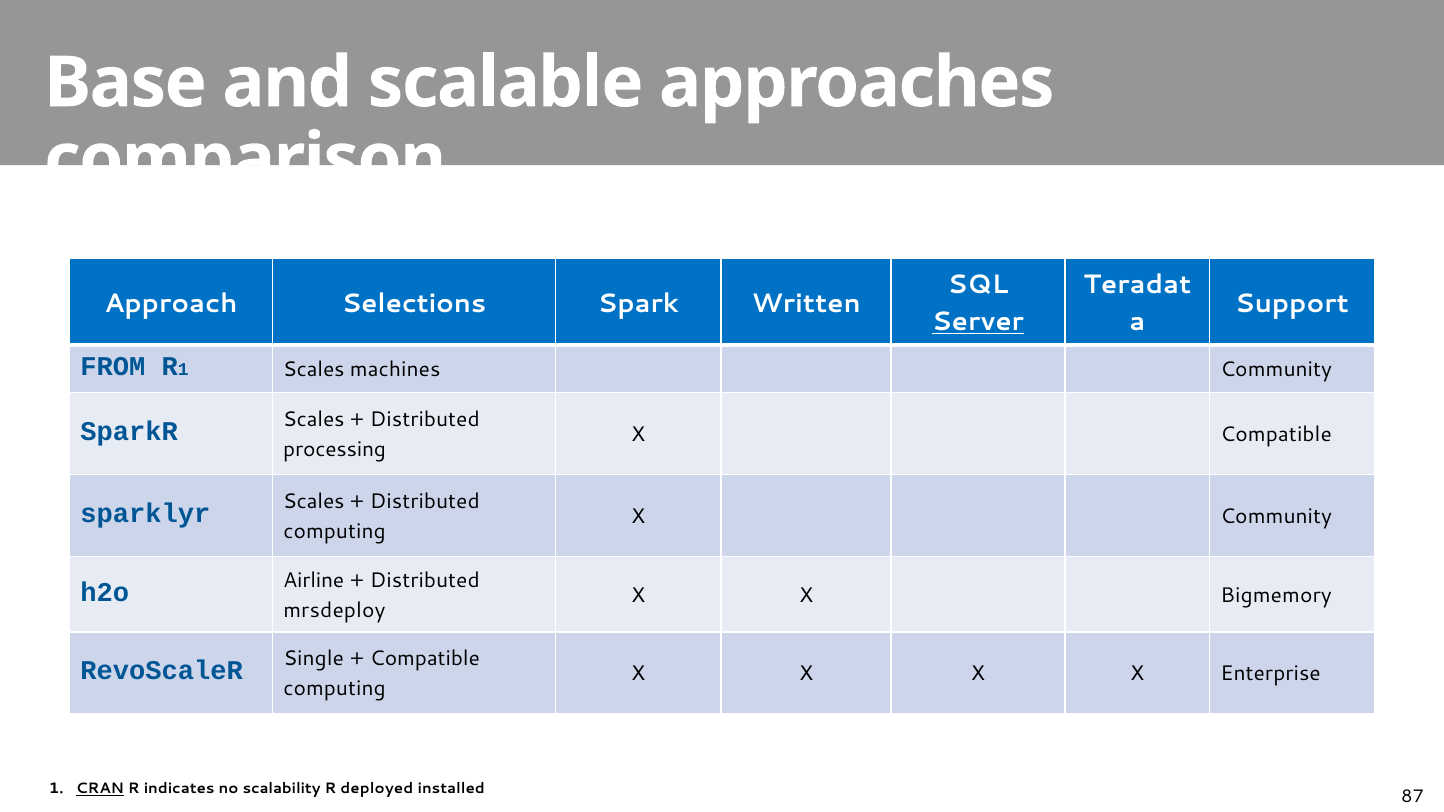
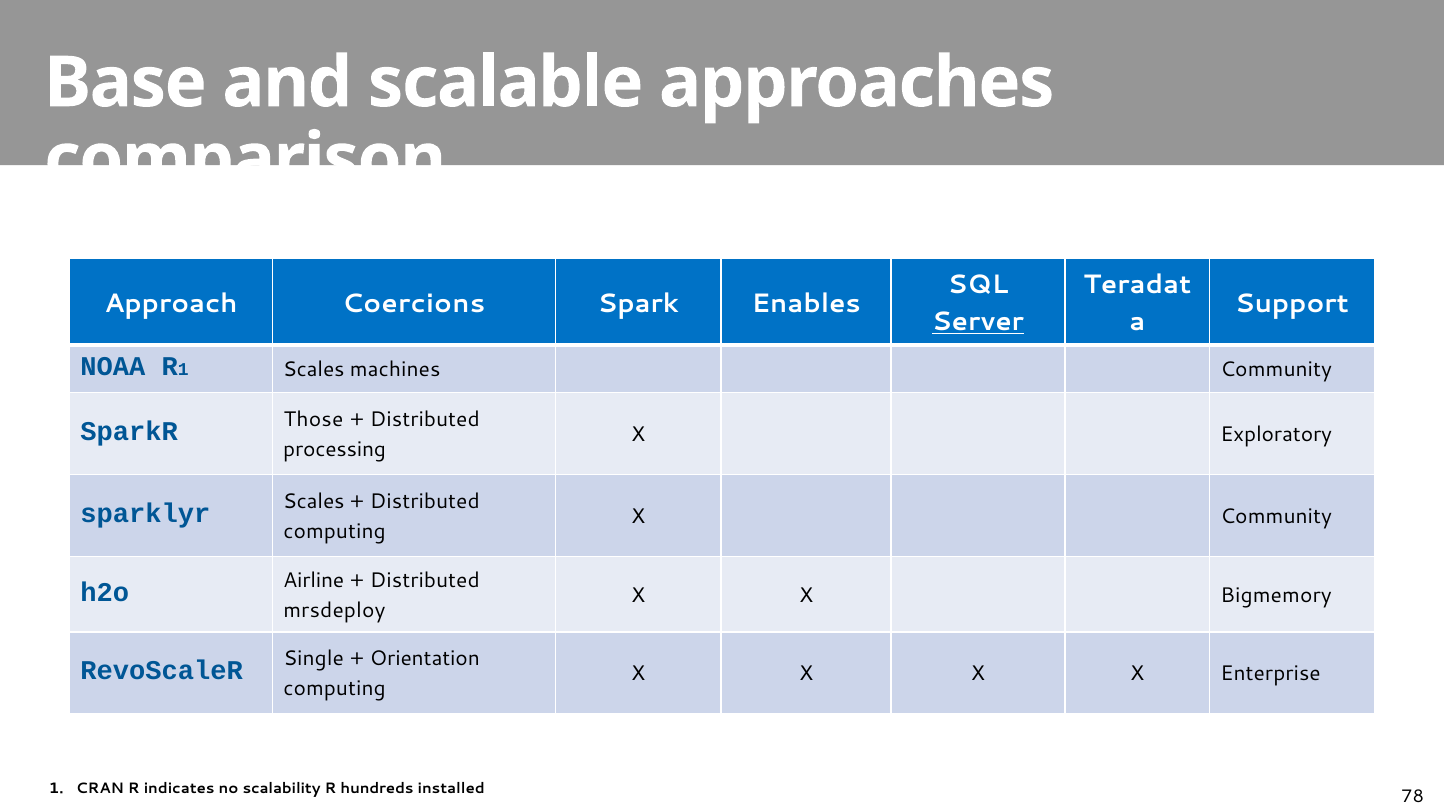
Selections: Selections -> Coercions (414, 303)
Written: Written -> Enables (806, 303)
FROM: FROM -> NOAA (113, 367)
SparkR Scales: Scales -> Those (314, 420)
X Compatible: Compatible -> Exploratory (1276, 435)
Compatible: Compatible -> Orientation (425, 659)
CRAN underline: present -> none (100, 789)
deployed: deployed -> hundreds (377, 789)
87: 87 -> 78 (1413, 797)
